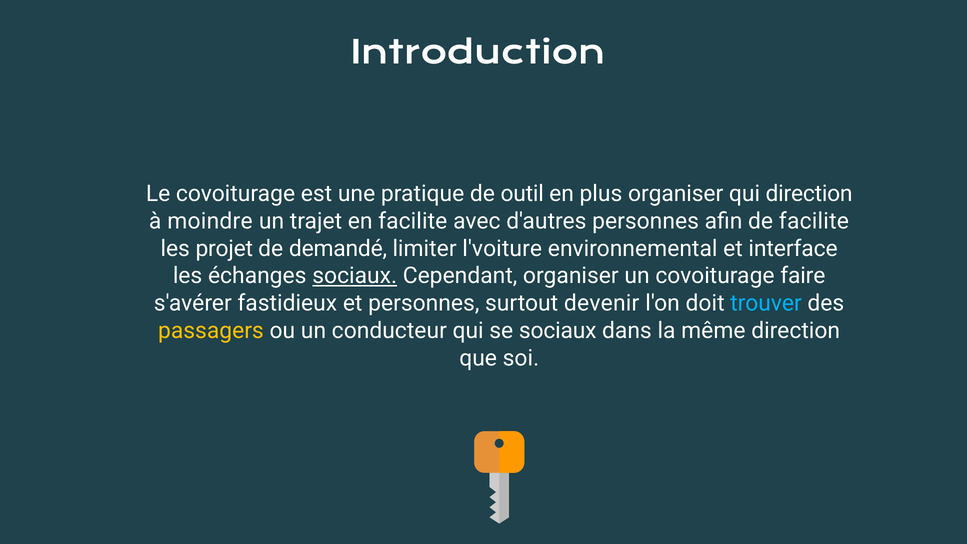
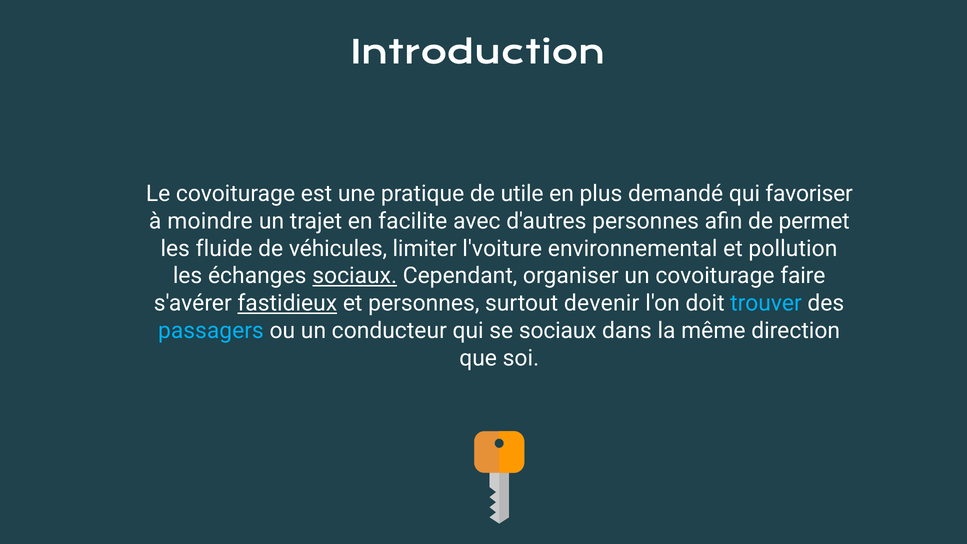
outil: outil -> utile (522, 194)
plus organiser: organiser -> demandé (676, 194)
qui direction: direction -> favoriser (809, 194)
de facilite: facilite -> permet (814, 221)
projet: projet -> fluide (224, 249)
demandé: demandé -> véhicules (338, 249)
interface: interface -> pollution (793, 249)
fastidieux underline: none -> present (287, 303)
passagers colour: yellow -> light blue (211, 331)
